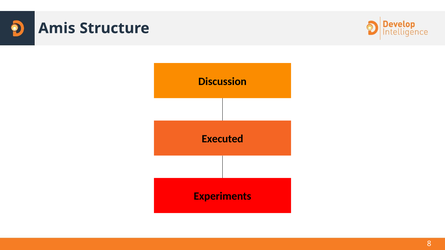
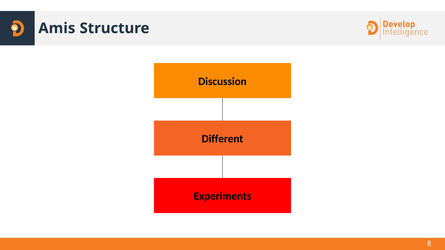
Executed: Executed -> Different (222, 139)
